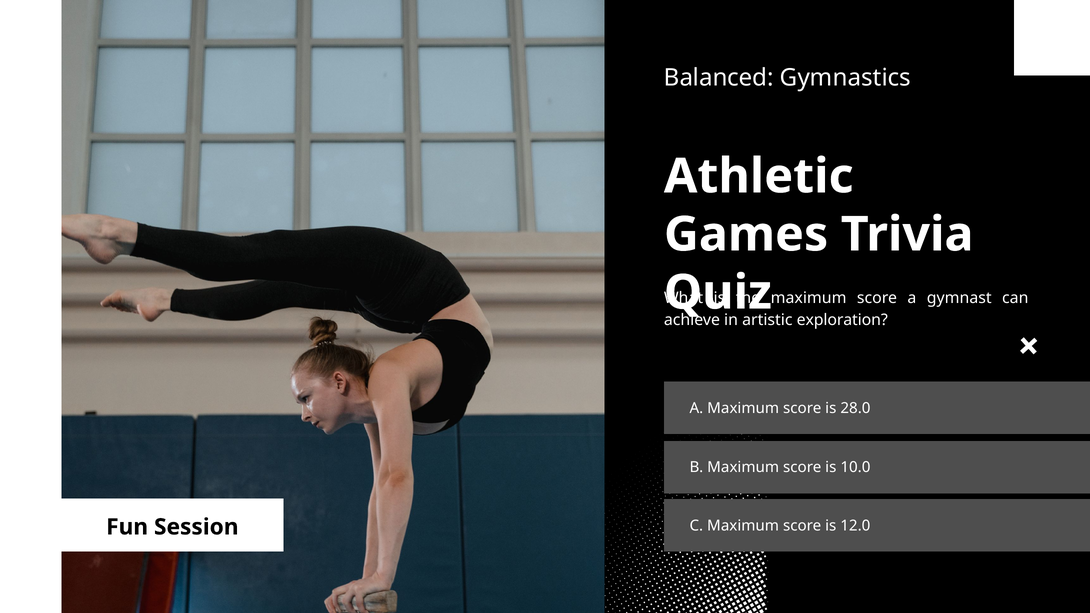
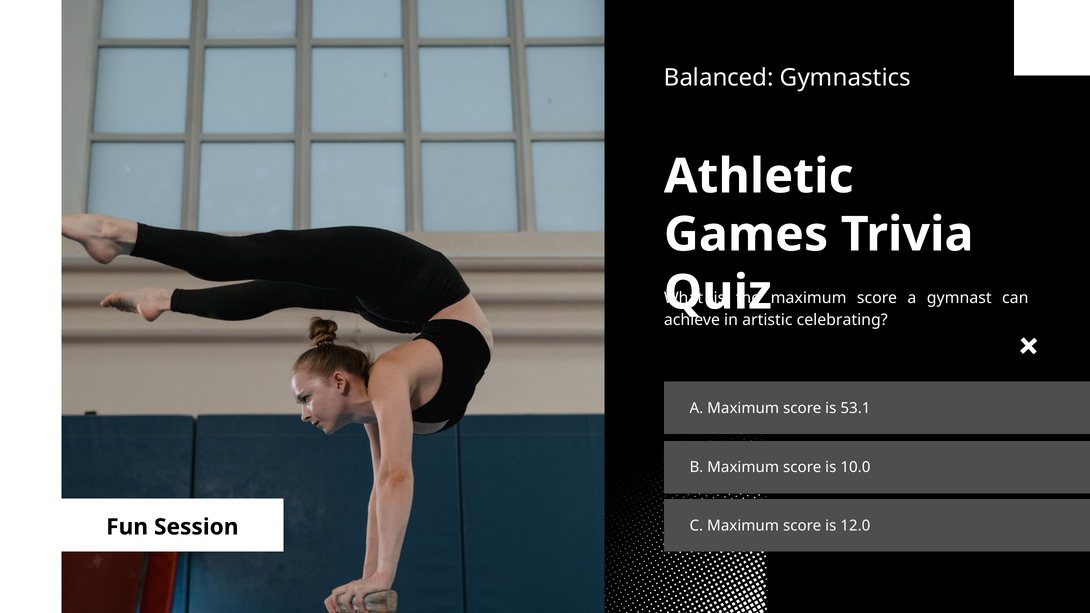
exploration: exploration -> celebrating (842, 320)
28.0: 28.0 -> 53.1 (855, 408)
